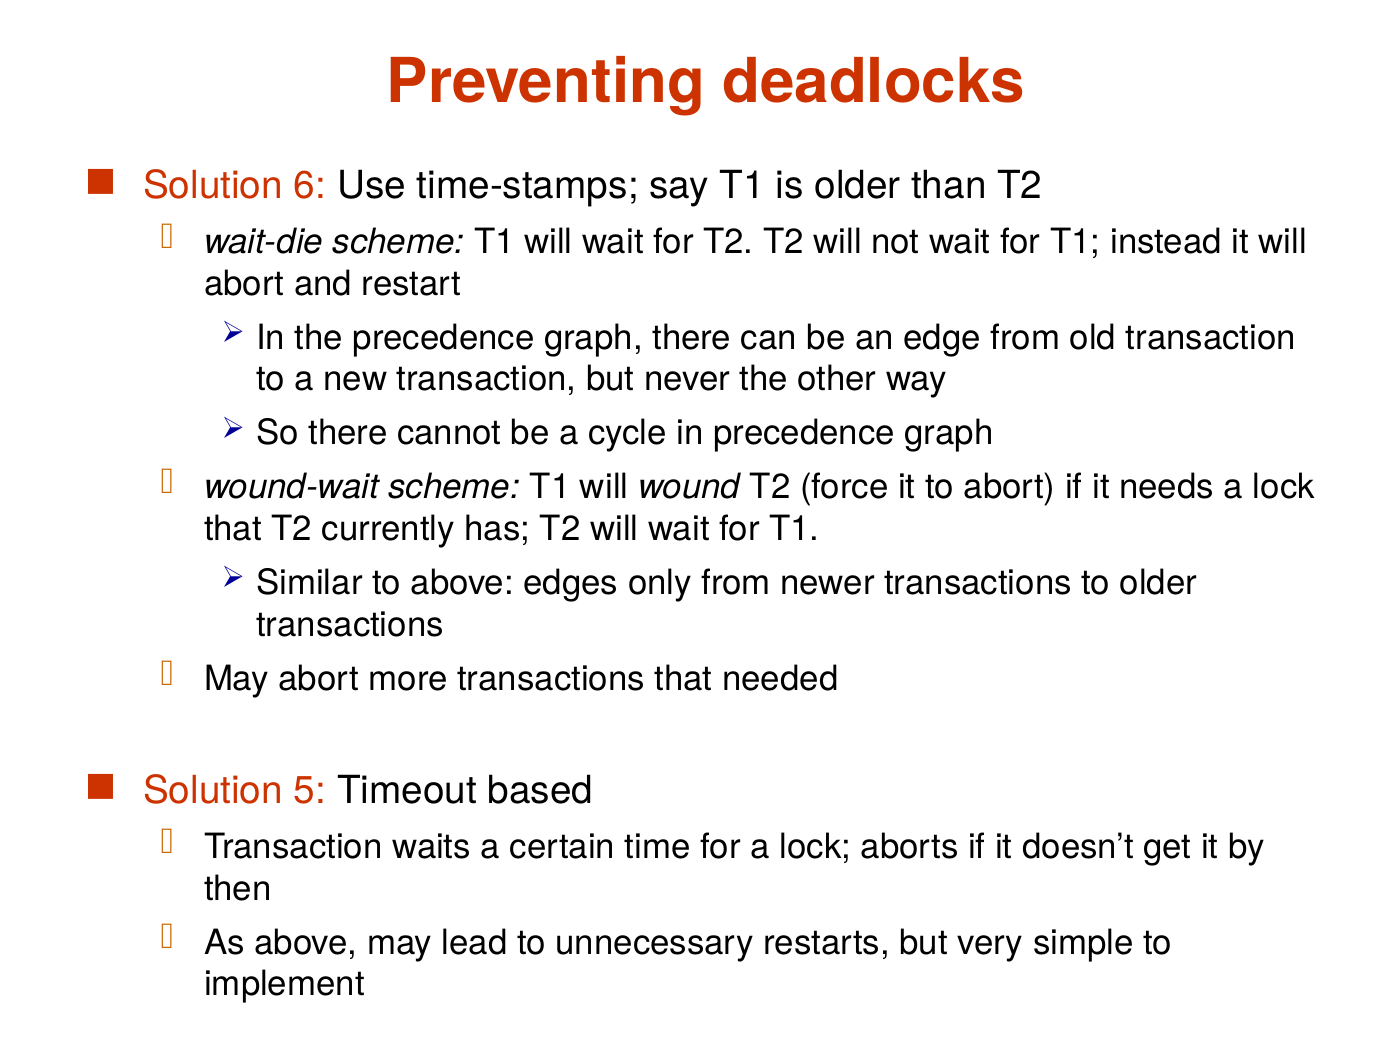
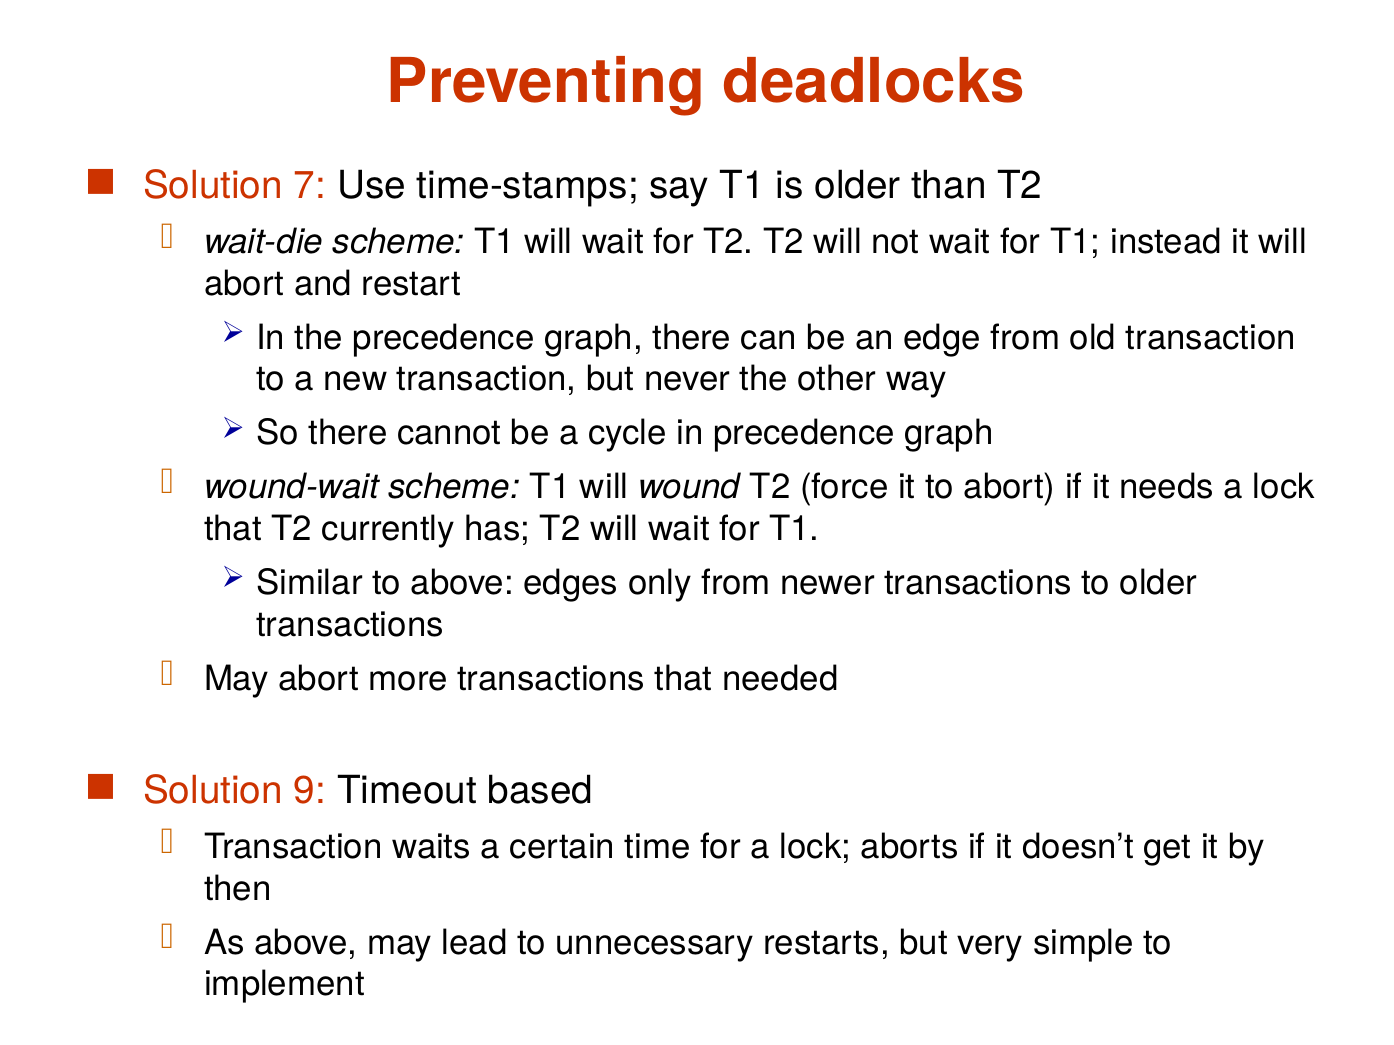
6: 6 -> 7 (310, 186)
5: 5 -> 9 (310, 791)
